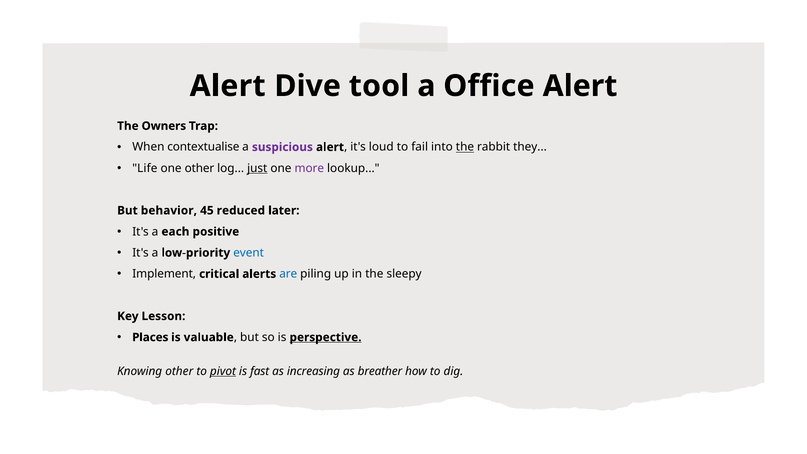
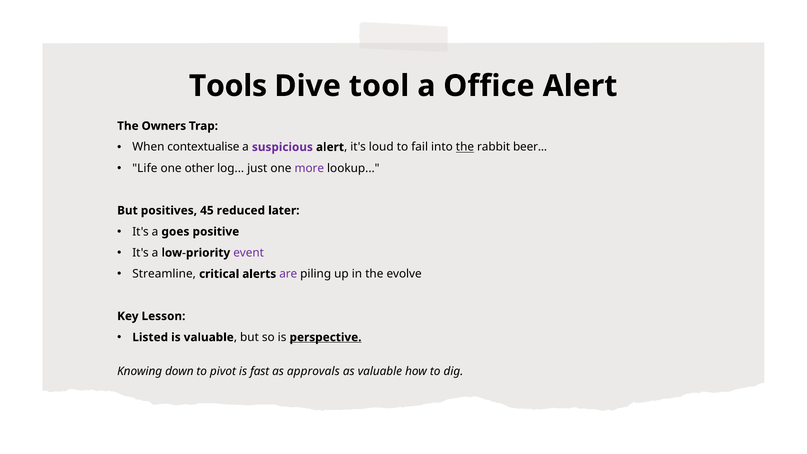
Alert: Alert -> Tools (228, 86)
they: they -> beer (530, 147)
just underline: present -> none (257, 168)
behavior: behavior -> positives (169, 210)
each: each -> goes (175, 232)
event colour: blue -> purple (249, 253)
Implement: Implement -> Streamline (164, 274)
are colour: blue -> purple (288, 274)
sleepy: sleepy -> evolve (404, 274)
Places: Places -> Listed (150, 337)
Knowing other: other -> down (179, 371)
pivot underline: present -> none (223, 371)
increasing: increasing -> approvals (313, 371)
as breather: breather -> valuable (380, 371)
